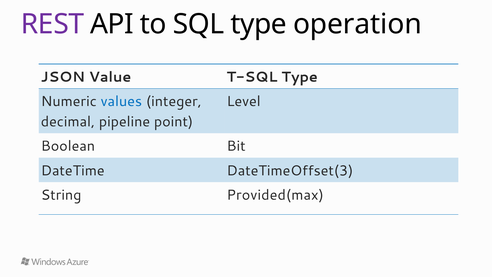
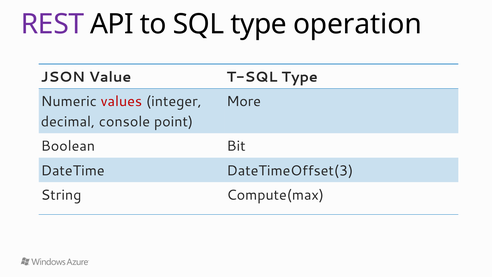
values colour: blue -> red (121, 101)
Level: Level -> More (244, 101)
pipeline: pipeline -> console (124, 122)
Provided(max: Provided(max -> Compute(max (275, 195)
